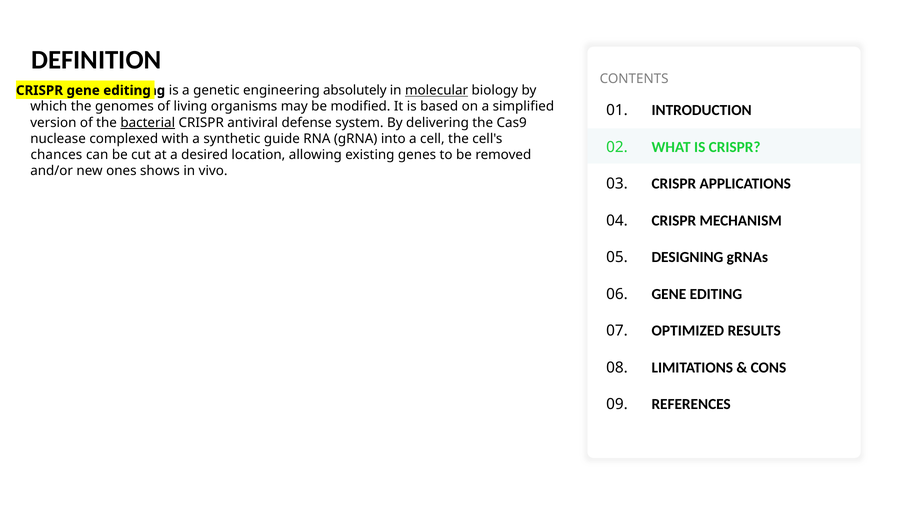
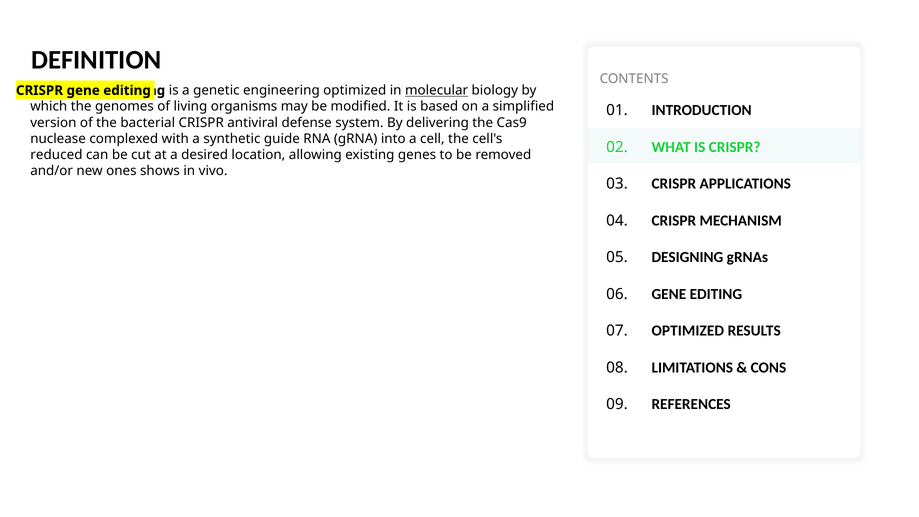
engineering absolutely: absolutely -> optimized (355, 90)
bacterial underline: present -> none (148, 123)
chances: chances -> reduced (56, 155)
